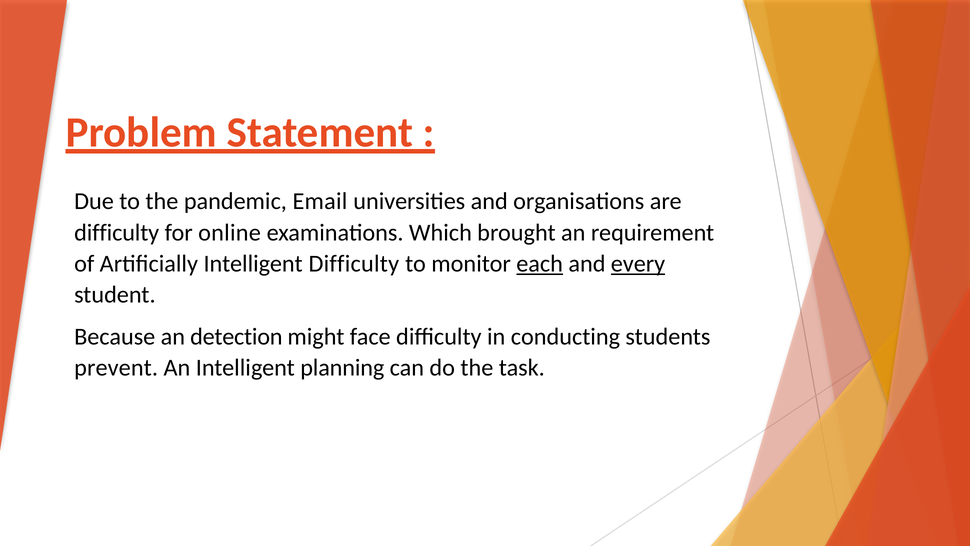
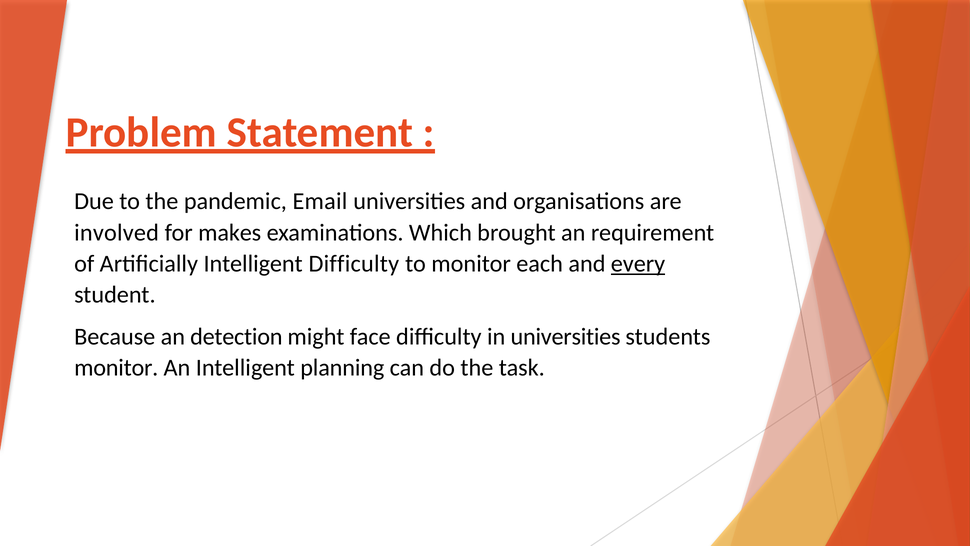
difficulty: difficulty -> involved (117, 232)
online: online -> makes (230, 232)
each underline: present -> none (540, 264)
in conducting: conducting -> universities (566, 337)
prevent: prevent -> monitor (116, 368)
